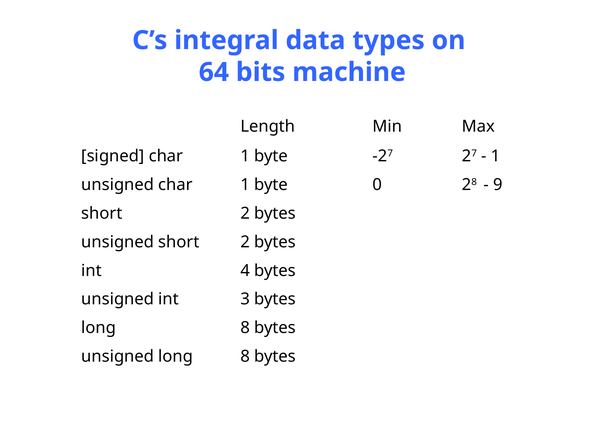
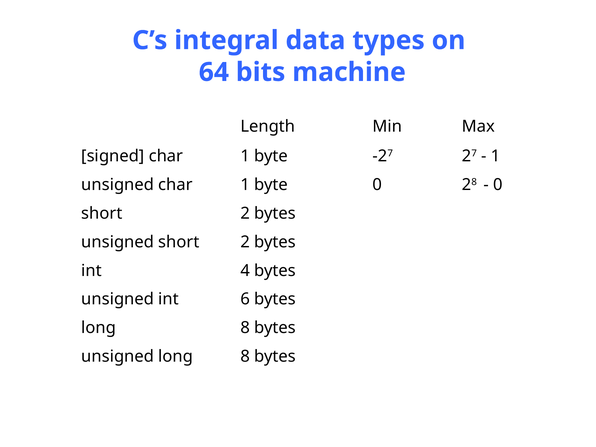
9: 9 -> 0 (498, 185)
3: 3 -> 6 (245, 299)
